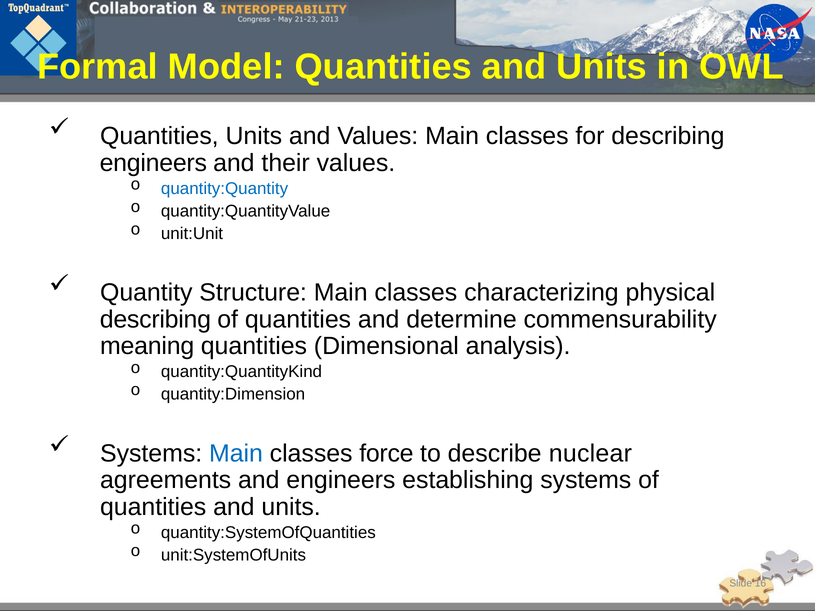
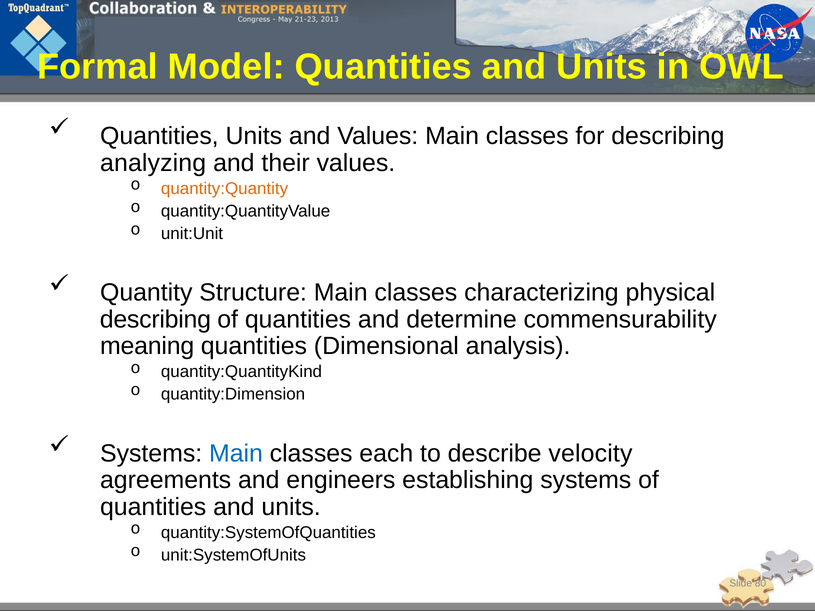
engineers: engineers -> analyzing (153, 163)
quantity:Quantity colour: blue -> orange (225, 189)
force: force -> each (386, 453)
nuclear: nuclear -> velocity (590, 453)
16: 16 -> 80 (760, 583)
